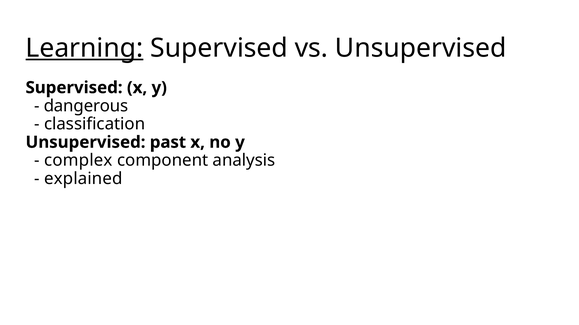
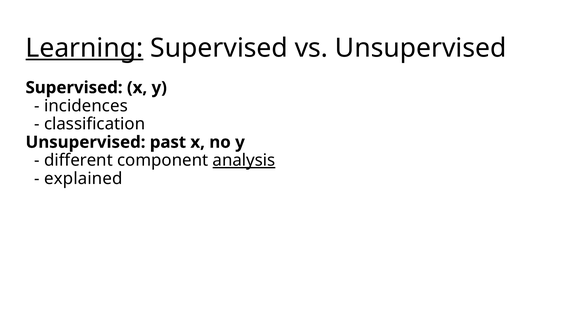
dangerous: dangerous -> incidences (86, 106)
complex: complex -> different (78, 161)
analysis underline: none -> present (244, 161)
